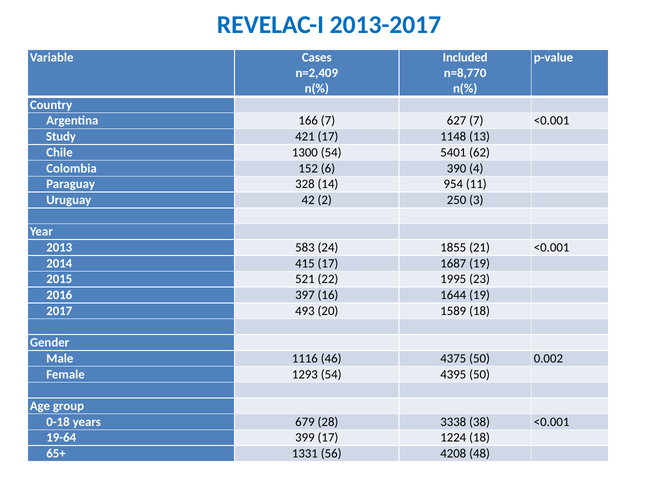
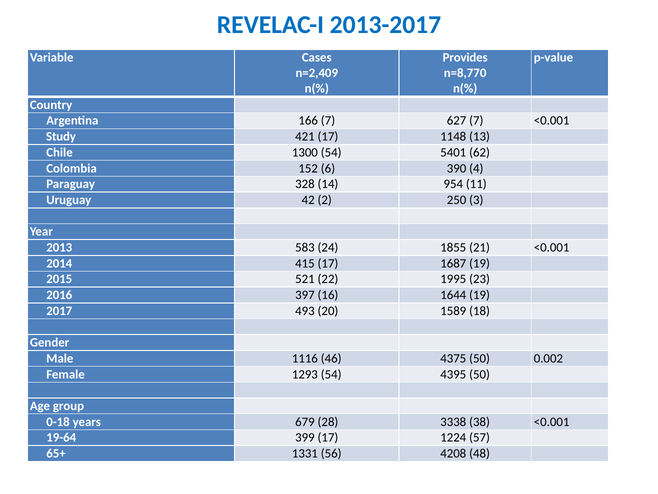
Included: Included -> Provides (465, 57)
1224 18: 18 -> 57 (480, 437)
